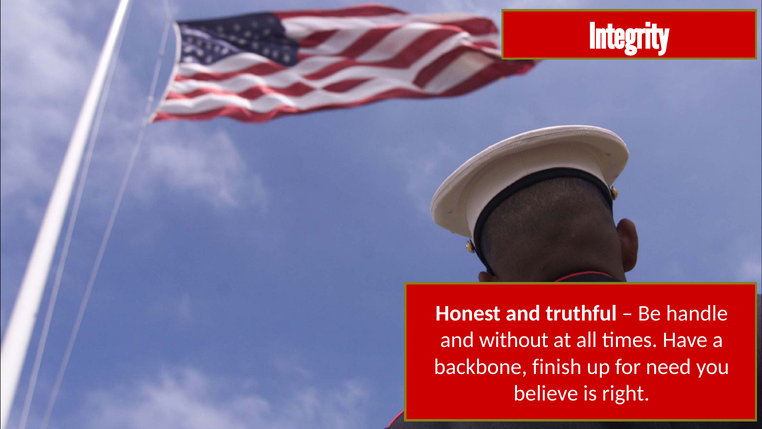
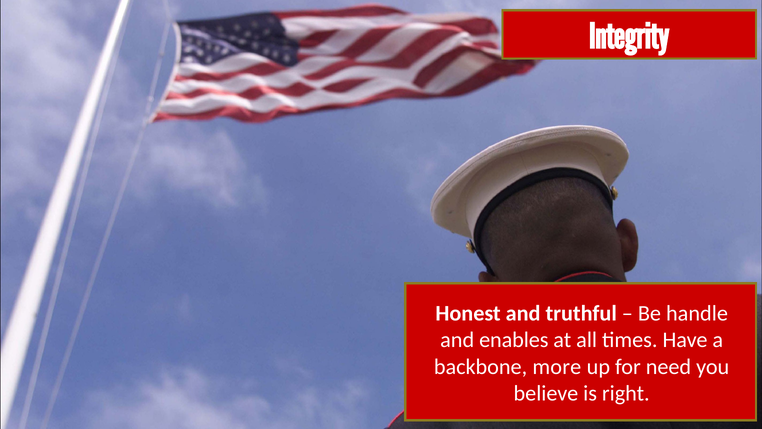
without: without -> enables (514, 340)
finish: finish -> more (557, 366)
